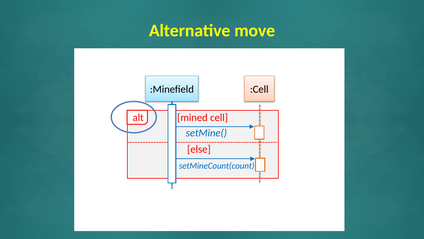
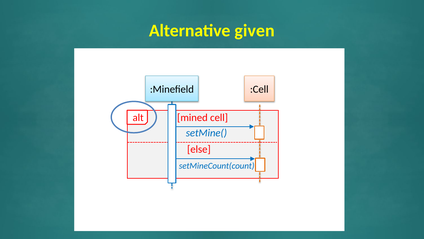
move: move -> given (255, 31)
